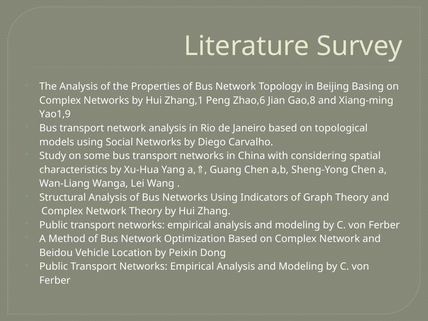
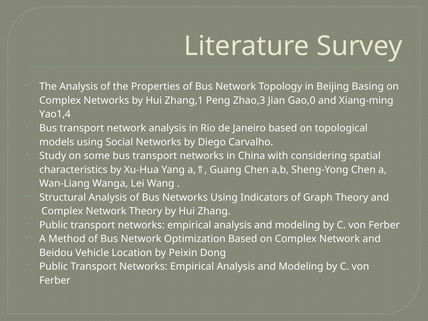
Zhao,6: Zhao,6 -> Zhao,3 (249, 100)
Gao,8: Gao,8 -> Gao,0 (302, 100)
Yao1,9: Yao1,9 -> Yao1,4 (55, 114)
